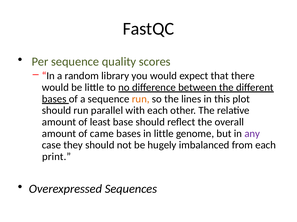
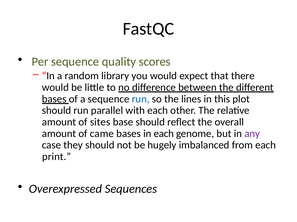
run colour: orange -> blue (141, 99)
least: least -> sites (100, 122)
in little: little -> each (164, 134)
